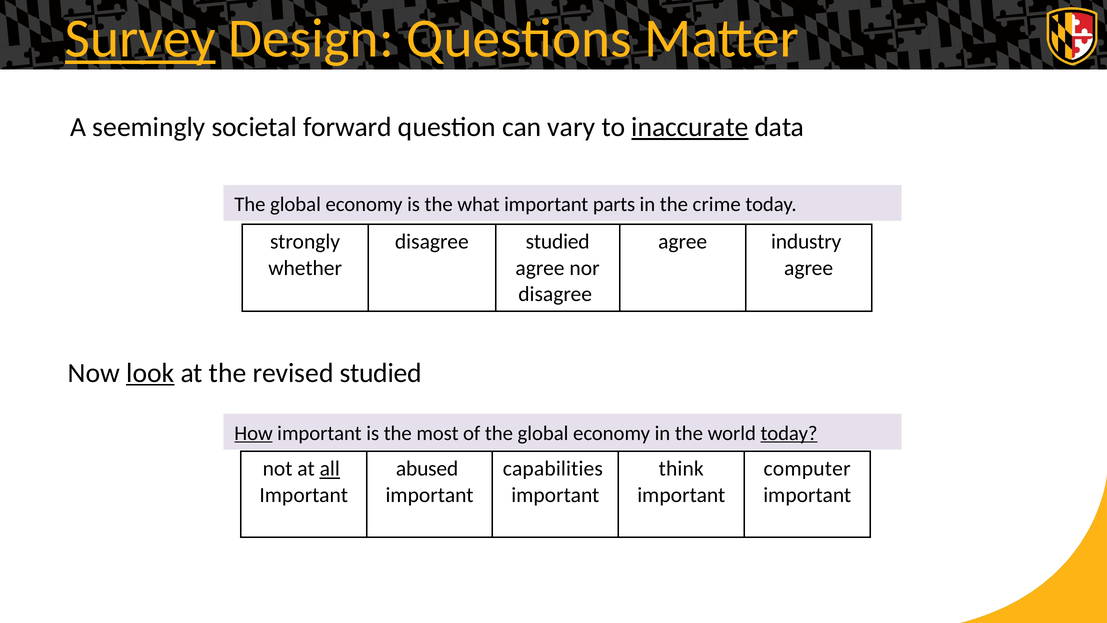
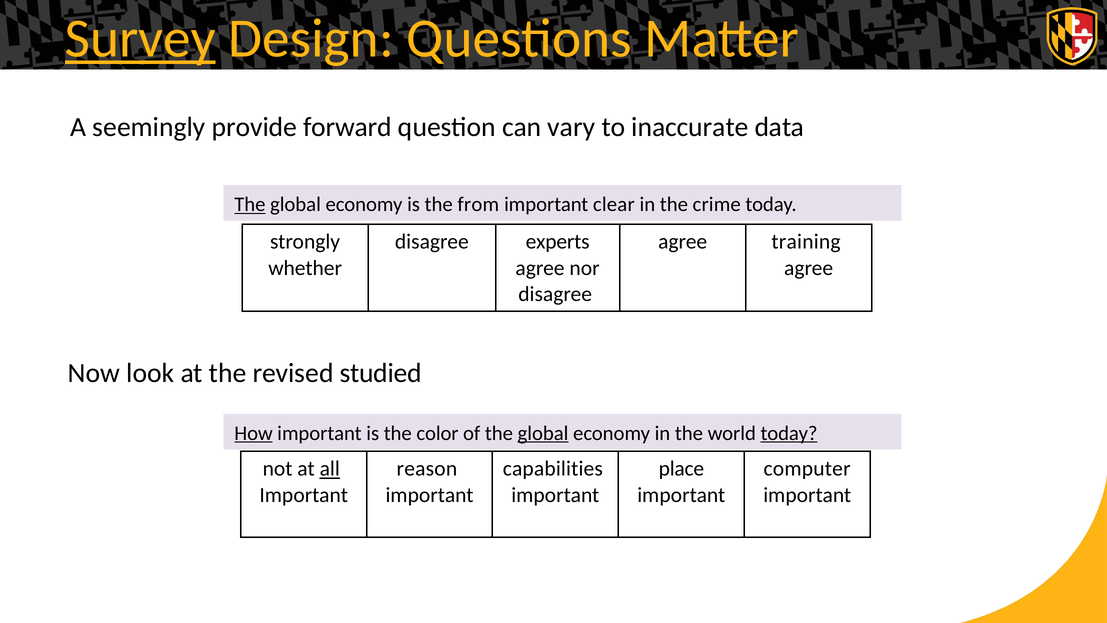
societal: societal -> provide (254, 127)
inaccurate underline: present -> none (690, 127)
The underline: none -> present (250, 204)
what: what -> from (478, 204)
parts: parts -> clear (614, 204)
disagree studied: studied -> experts (558, 242)
industry: industry -> training (806, 242)
look underline: present -> none (150, 373)
most: most -> color (437, 433)
global underline: none -> present (543, 433)
abused: abused -> reason (427, 469)
think: think -> place (681, 469)
